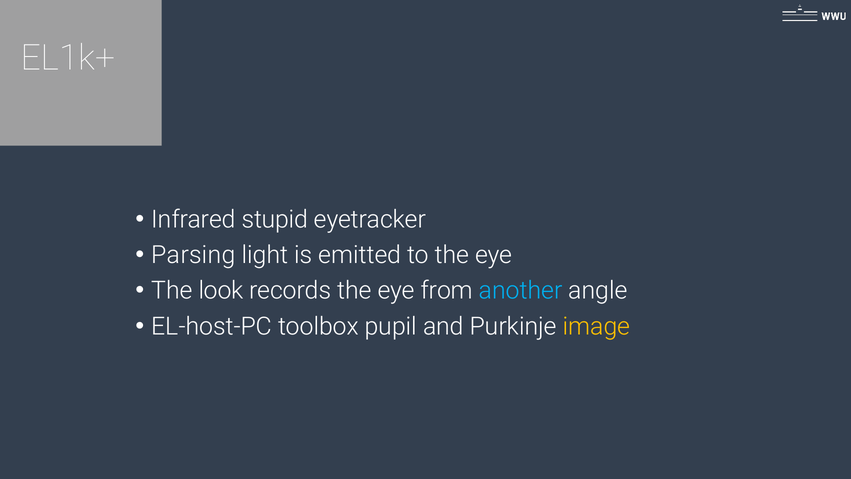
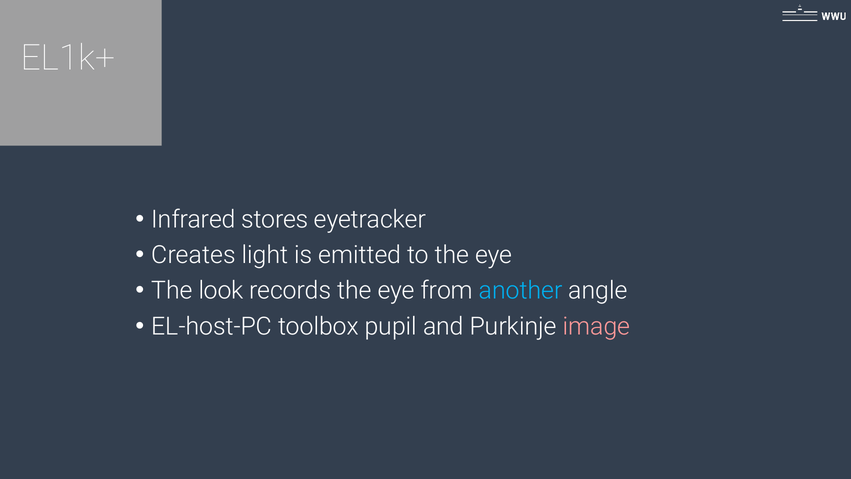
stupid: stupid -> stores (275, 219)
Parsing: Parsing -> Creates (193, 255)
image colour: yellow -> pink (596, 326)
